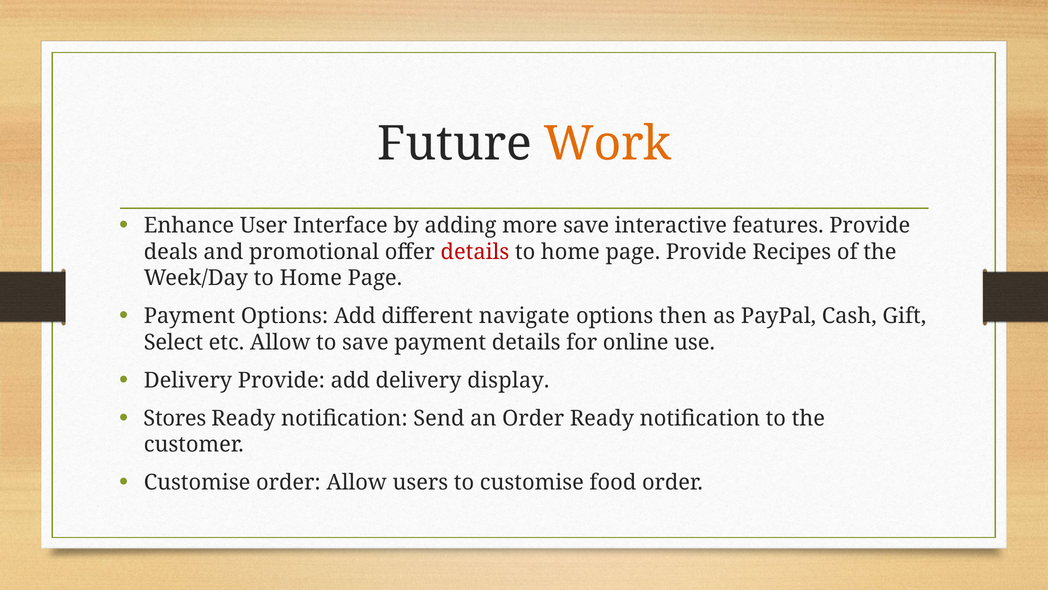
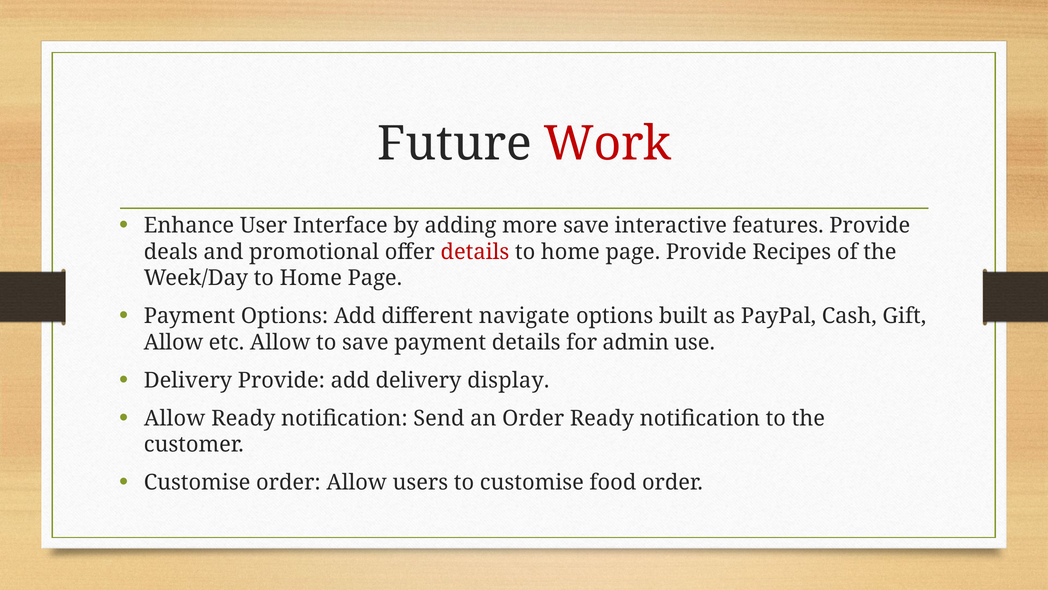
Work colour: orange -> red (608, 144)
then: then -> built (683, 316)
Select: Select -> Allow (173, 342)
online: online -> admin (636, 342)
Stores: Stores -> Allow (175, 418)
